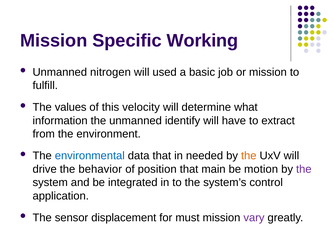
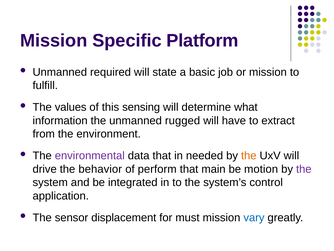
Working: Working -> Platform (202, 41)
nitrogen: nitrogen -> required (110, 72)
used: used -> state (165, 72)
velocity: velocity -> sensing (141, 107)
identify: identify -> rugged (183, 120)
environmental colour: blue -> purple (90, 155)
position: position -> perform (157, 169)
vary colour: purple -> blue (254, 217)
